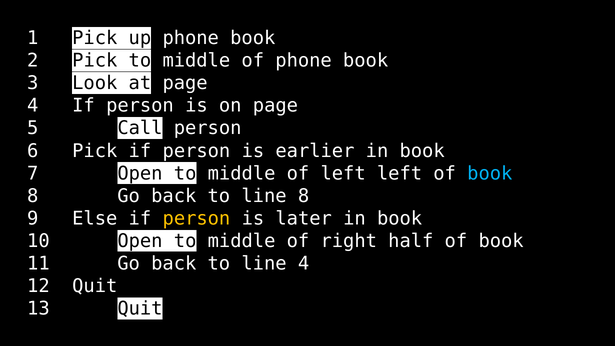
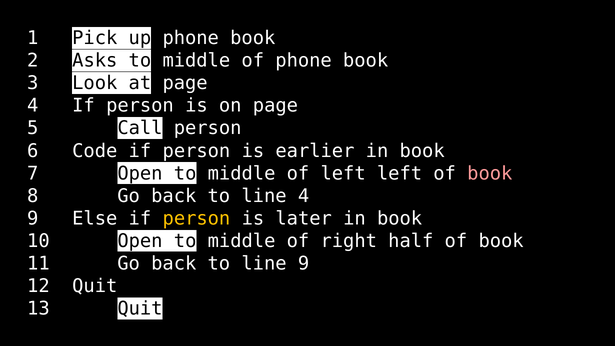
2 Pick: Pick -> Asks (95, 61)
6 Pick: Pick -> Code (95, 151)
book colour: light blue -> pink (490, 173)
line 8: 8 -> 4 (304, 196)
line 4: 4 -> 9 (304, 264)
